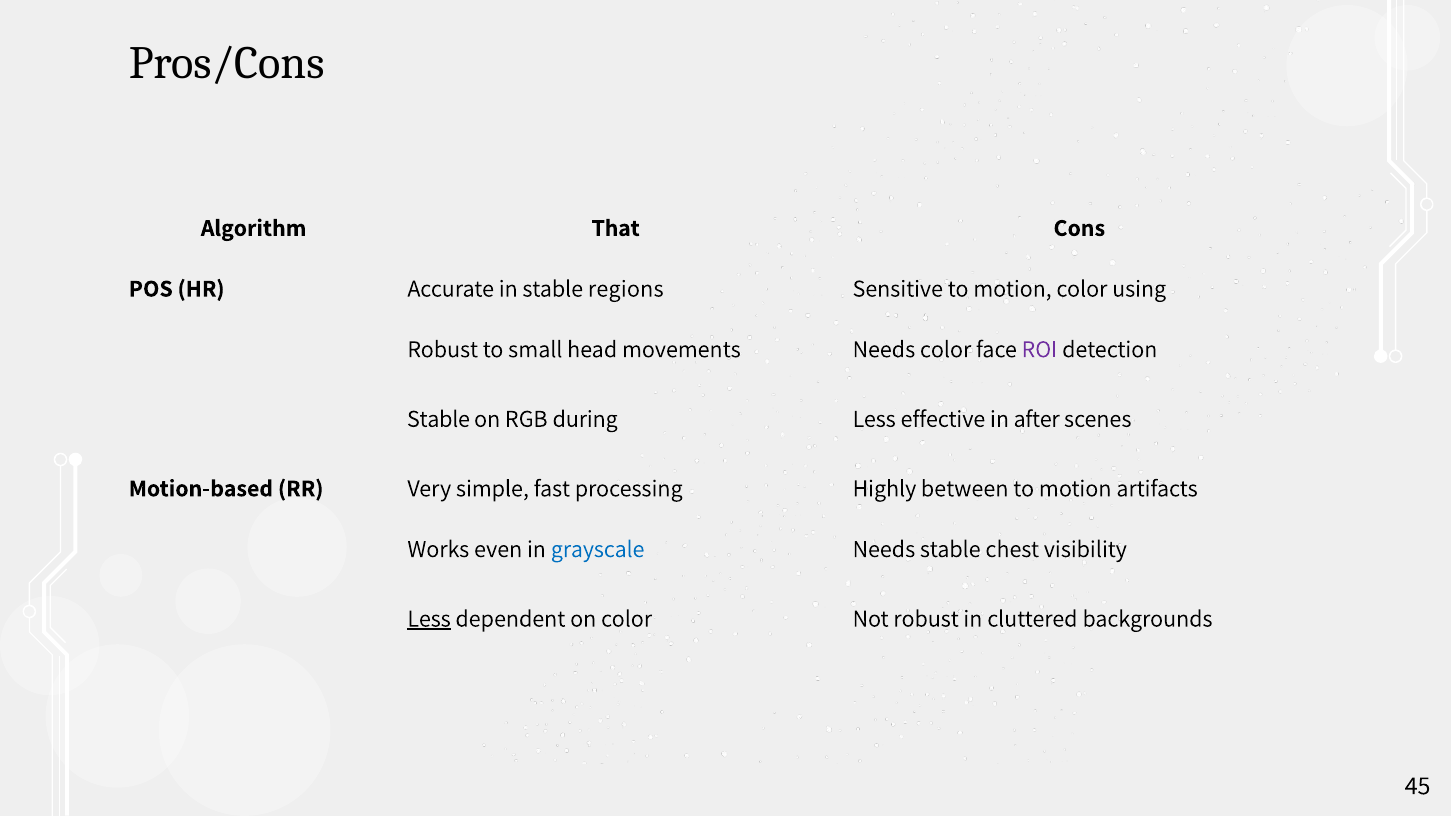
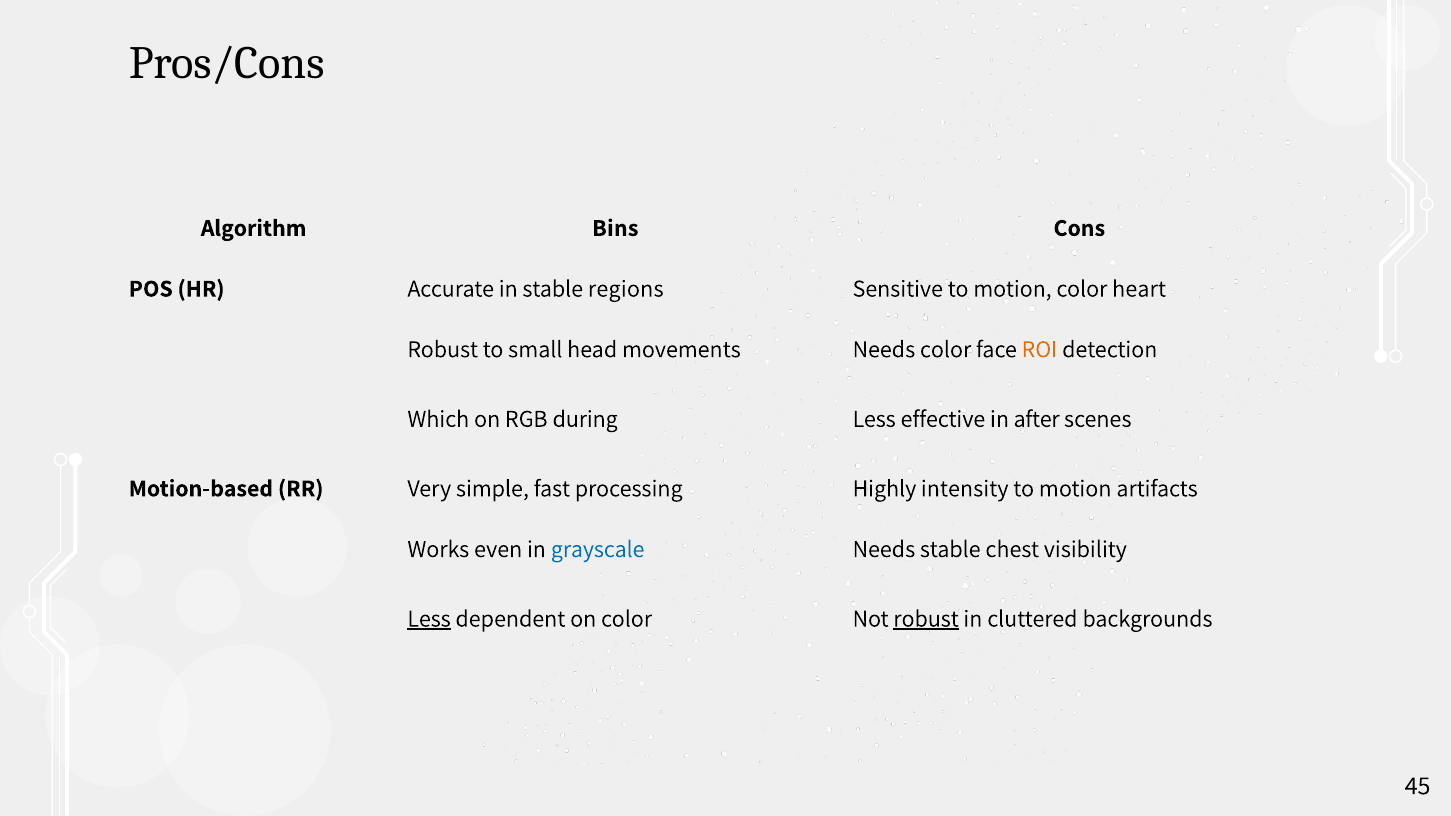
That: That -> Bins (615, 228)
using: using -> heart (1139, 289)
ROI colour: purple -> orange (1040, 349)
Stable: Stable -> Which (438, 419)
between: between -> intensity (965, 489)
robust underline: none -> present (926, 619)
